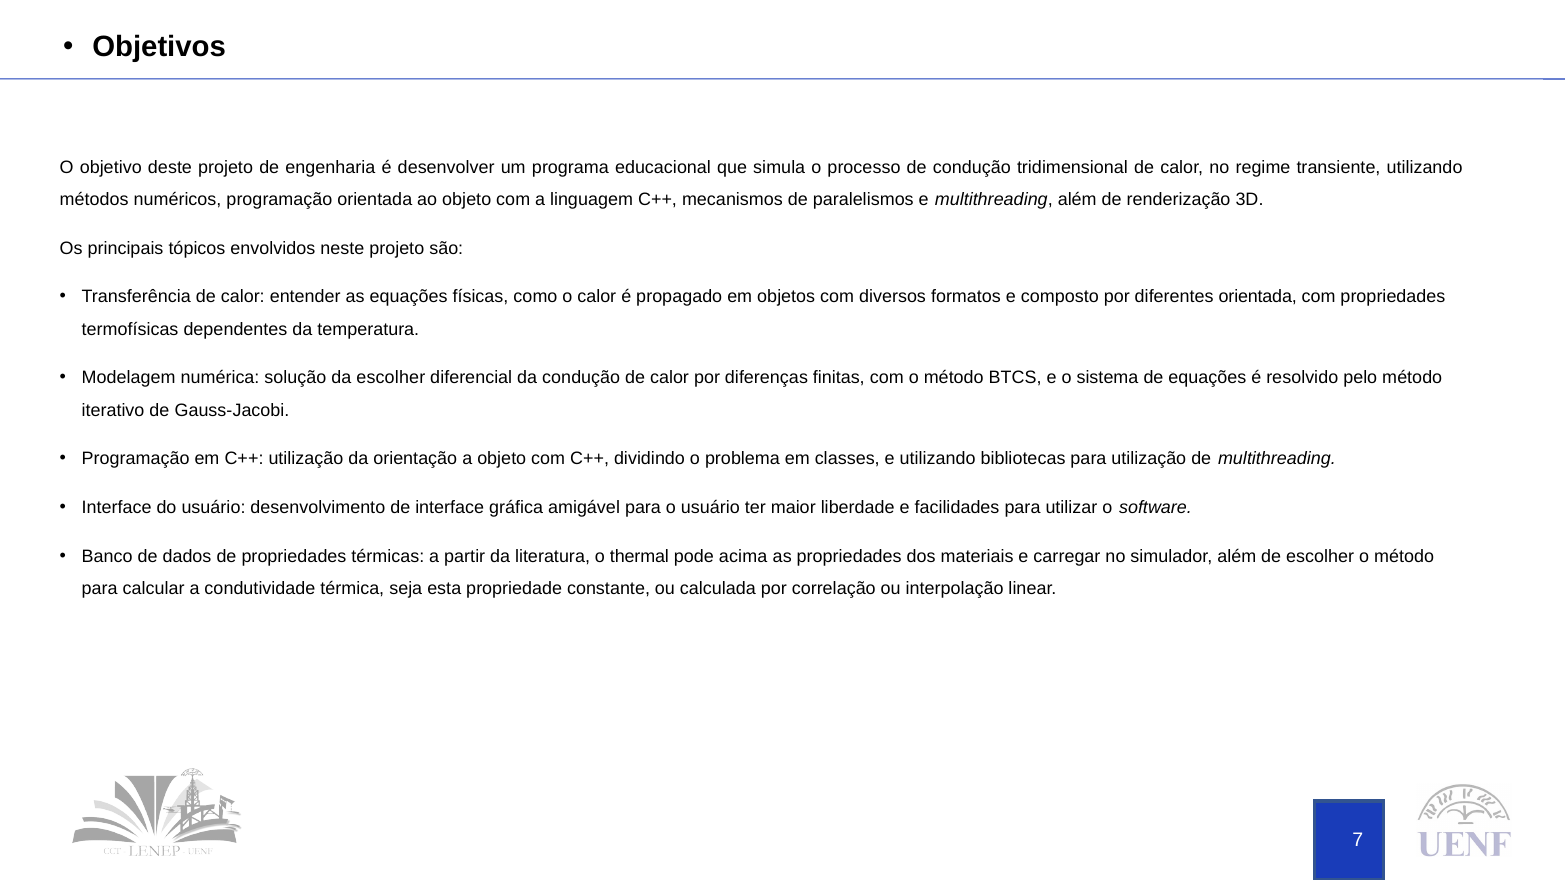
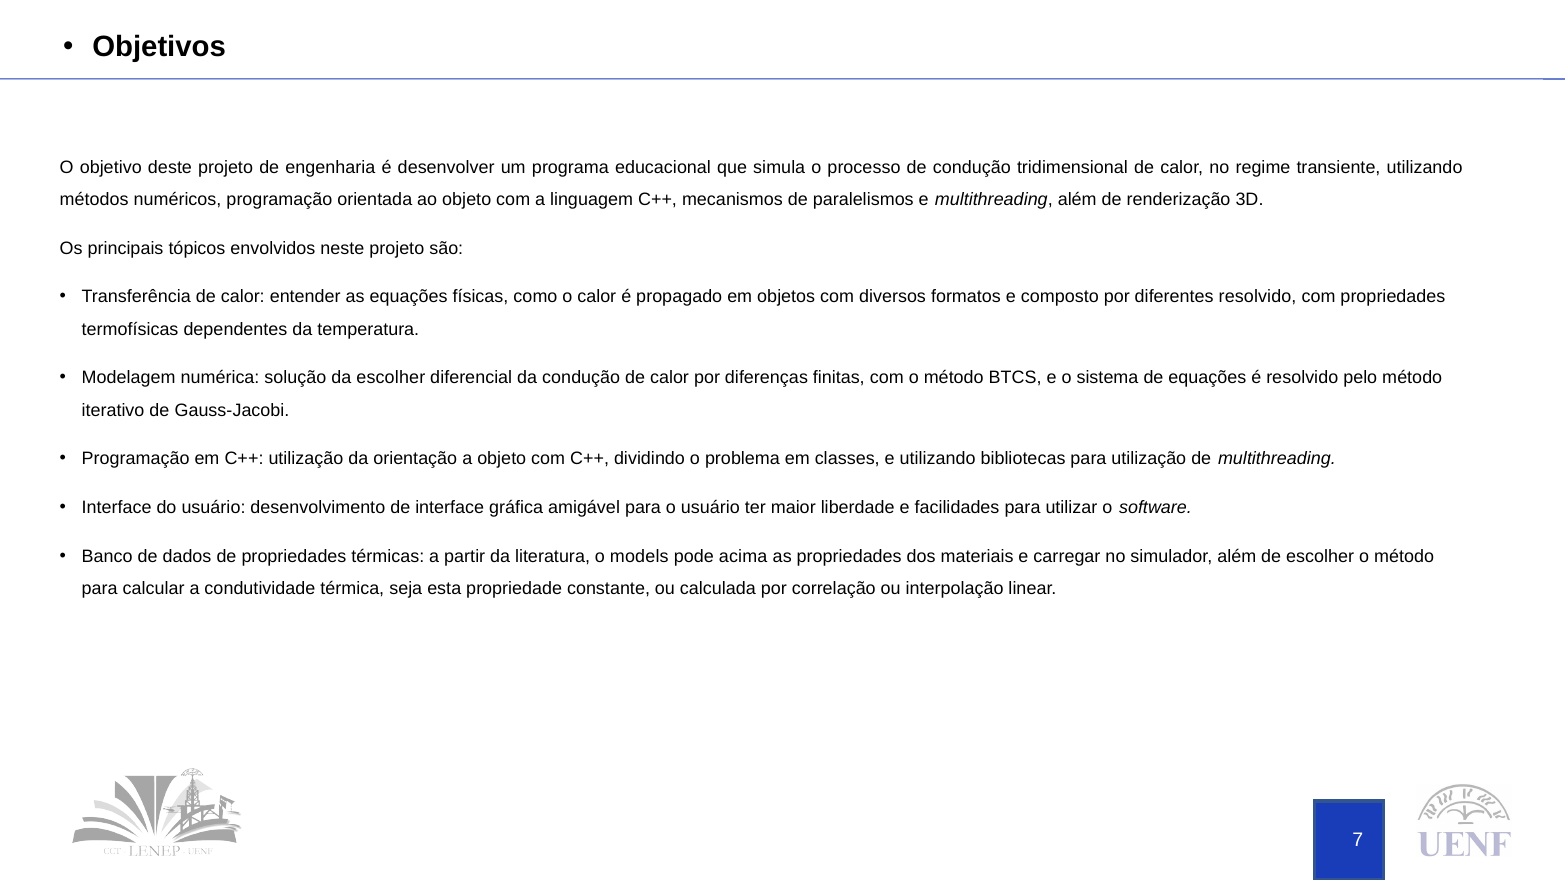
diferentes orientada: orientada -> resolvido (1258, 297)
thermal: thermal -> models (639, 556)
